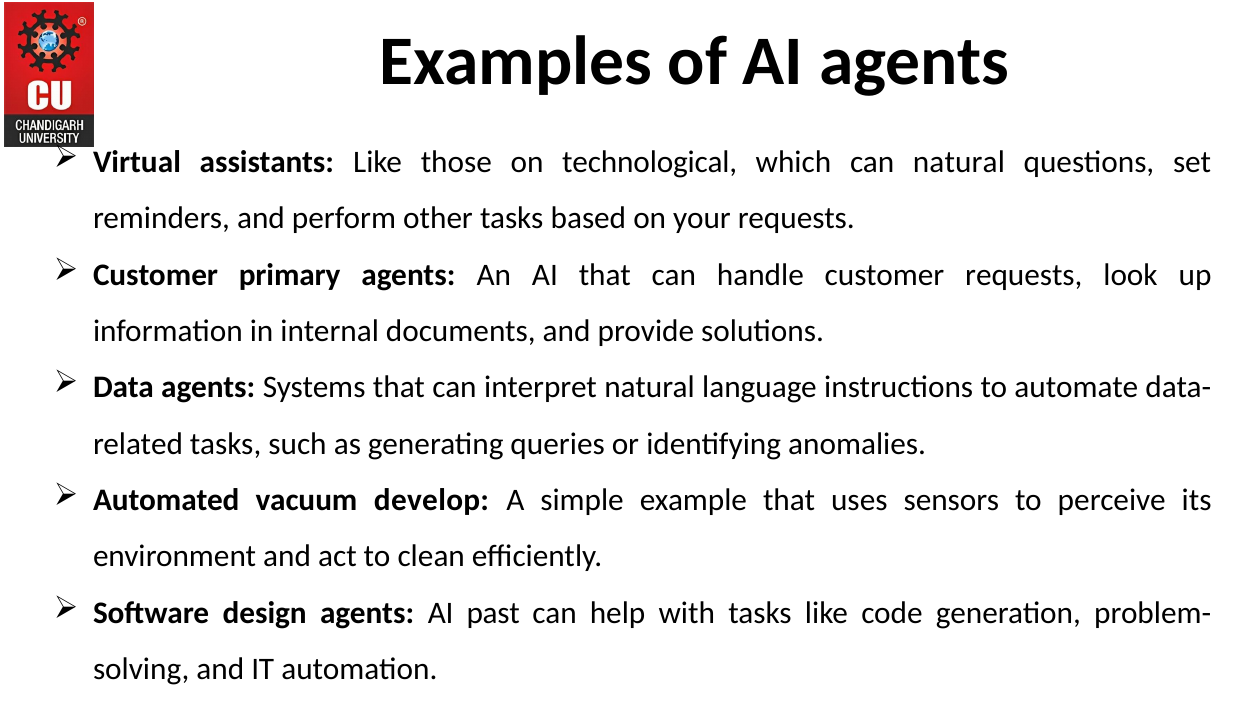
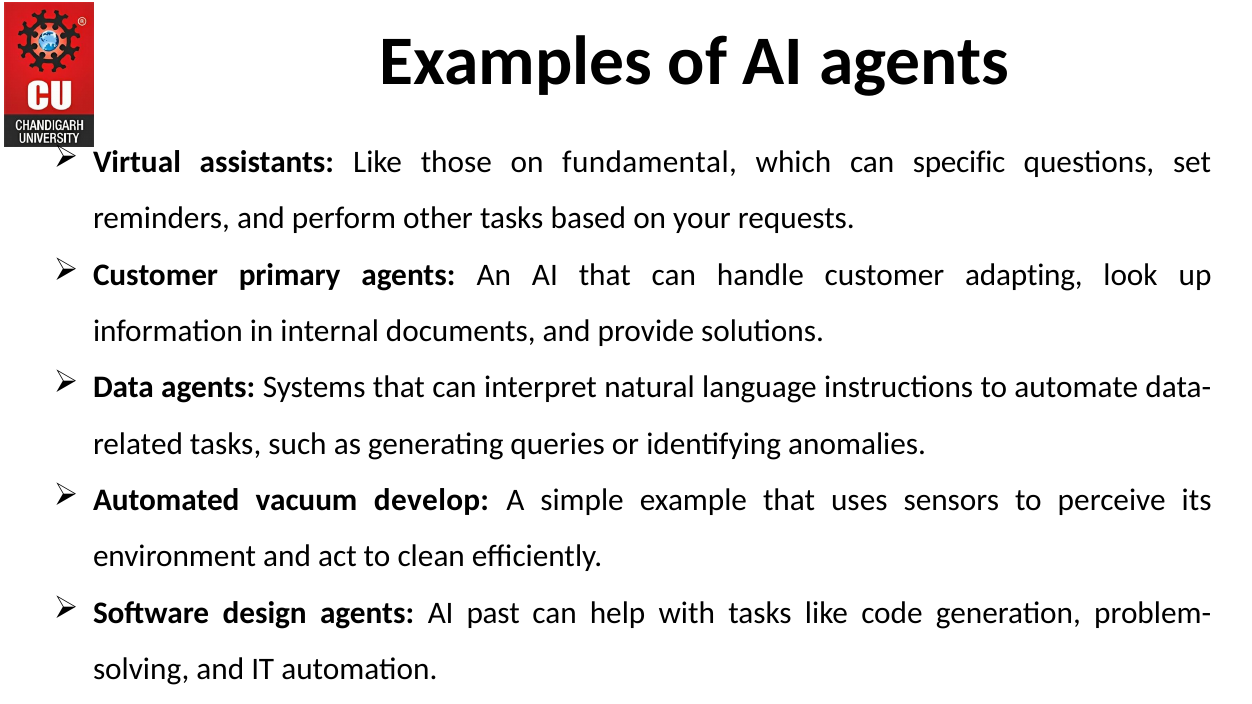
technological: technological -> fundamental (650, 162)
can natural: natural -> specific (959, 162)
customer requests: requests -> adapting (1024, 275)
